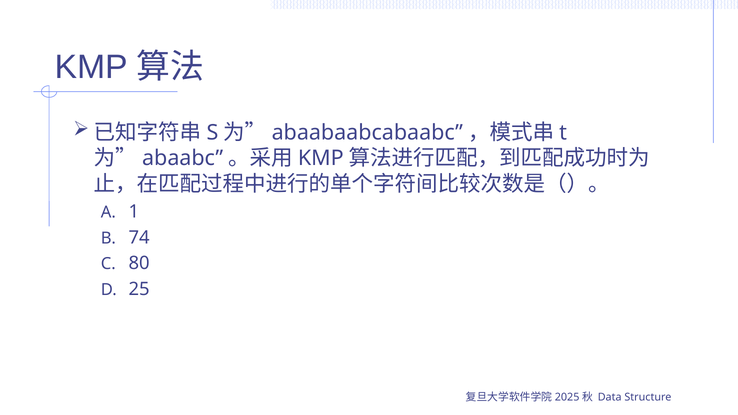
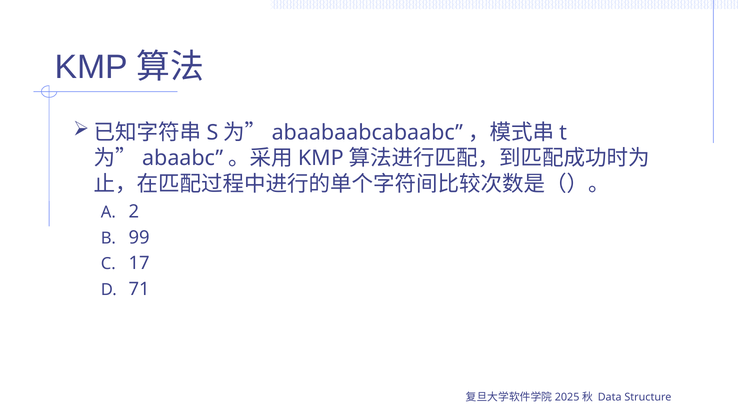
1: 1 -> 2 (134, 212)
74: 74 -> 99 (139, 237)
80: 80 -> 17 (139, 263)
25: 25 -> 71 (139, 289)
